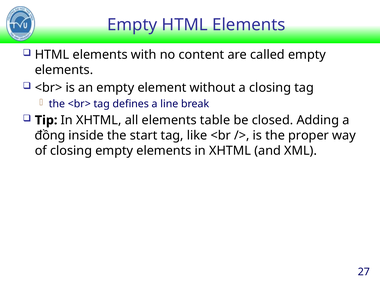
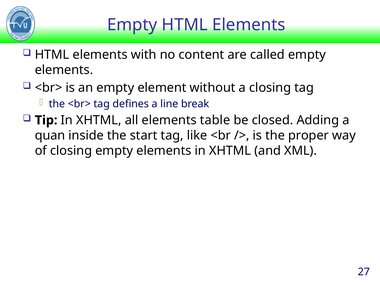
đồng: đồng -> quan (50, 135)
